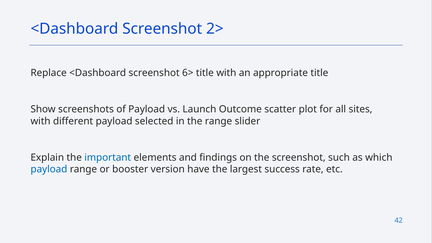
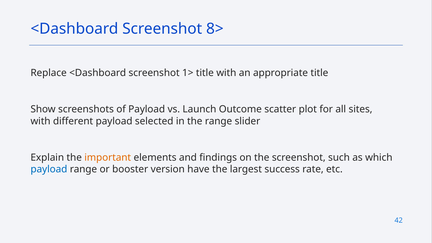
2>: 2> -> 8> (215, 29)
6>: 6> -> 1> (188, 73)
important colour: blue -> orange (108, 157)
